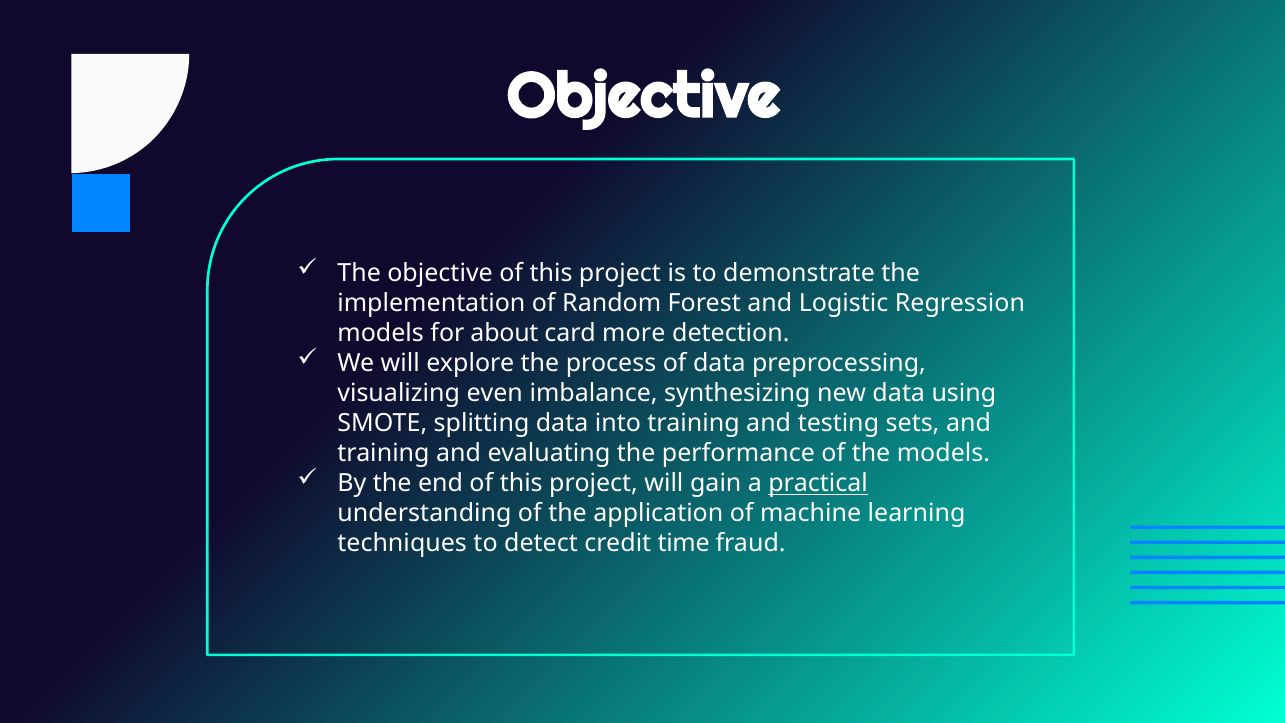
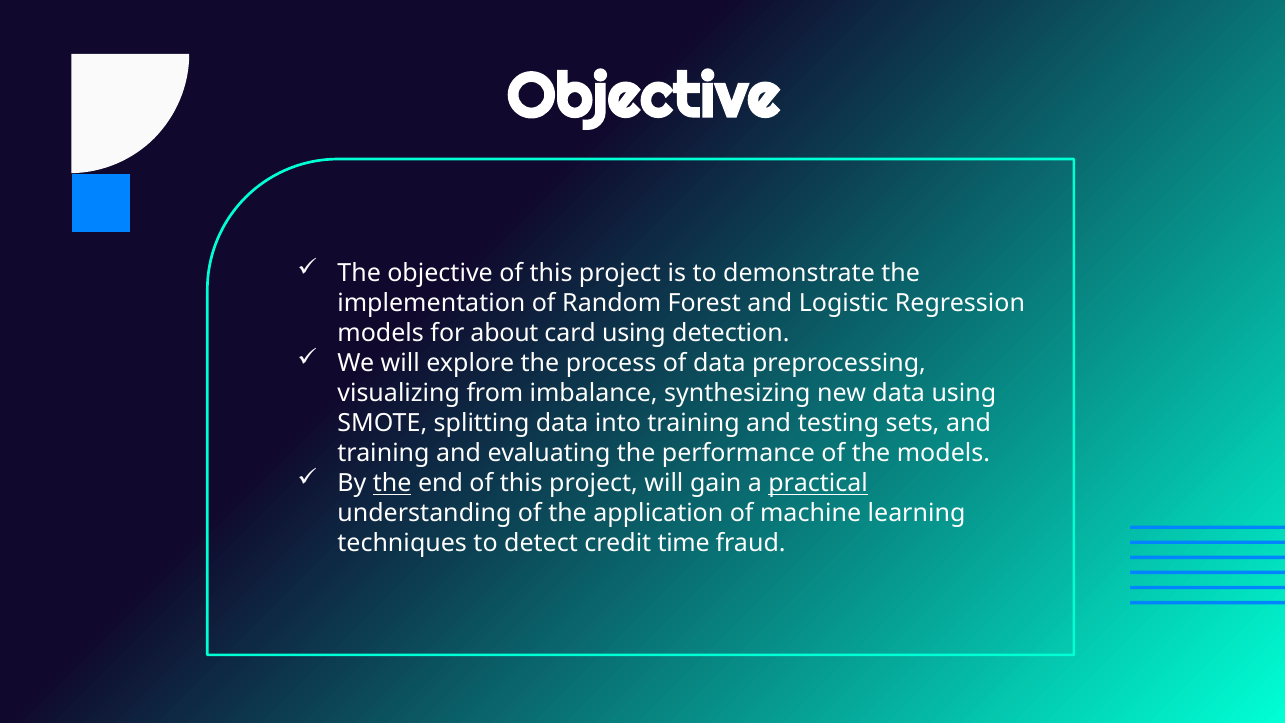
card more: more -> using (634, 334)
even: even -> from (495, 394)
the underline: none -> present (392, 484)
